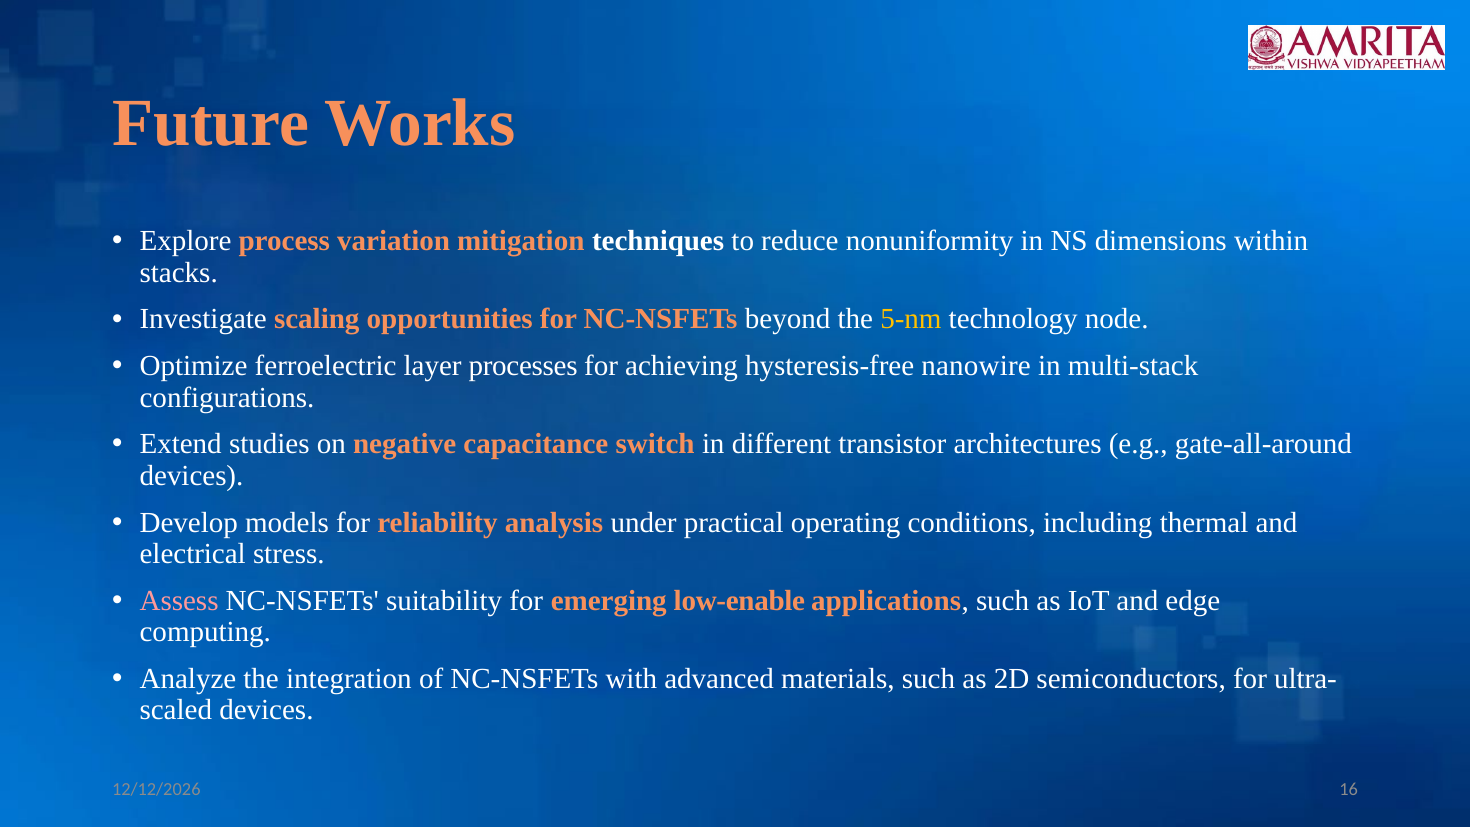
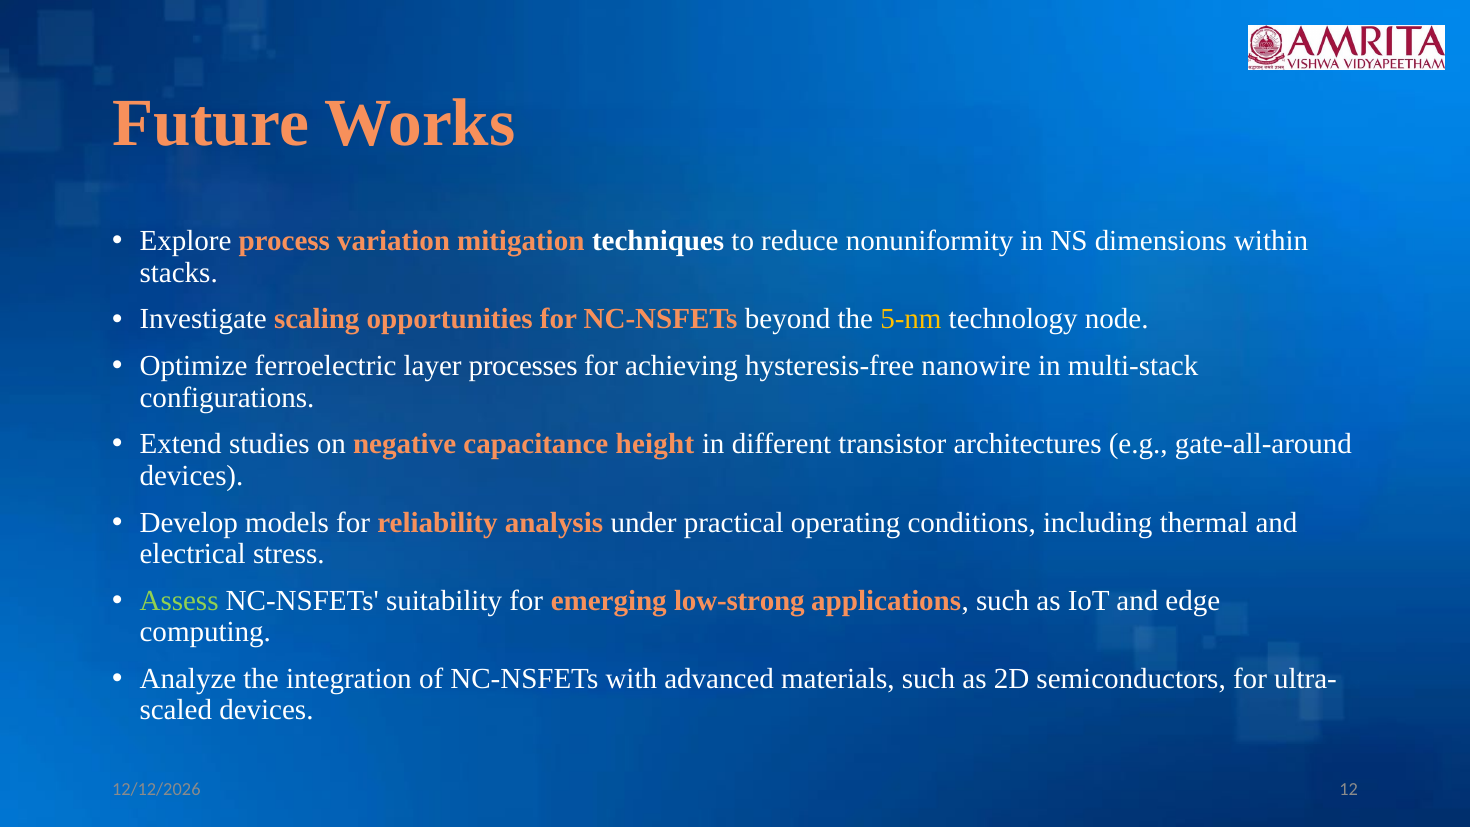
switch: switch -> height (655, 444)
Assess colour: pink -> light green (179, 601)
low-enable: low-enable -> low-strong (739, 601)
16: 16 -> 12 (1349, 789)
